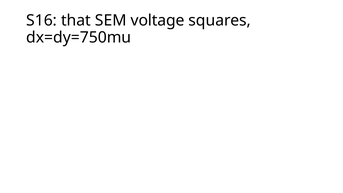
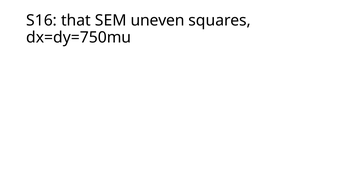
voltage: voltage -> uneven (158, 20)
